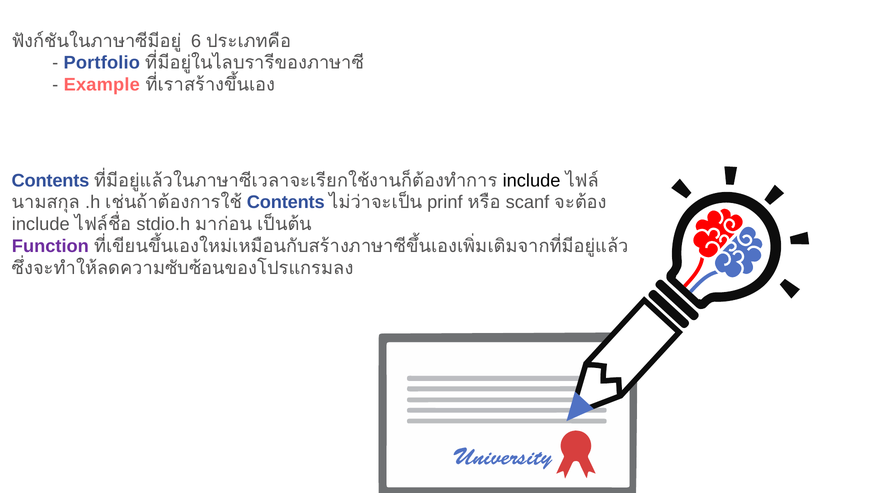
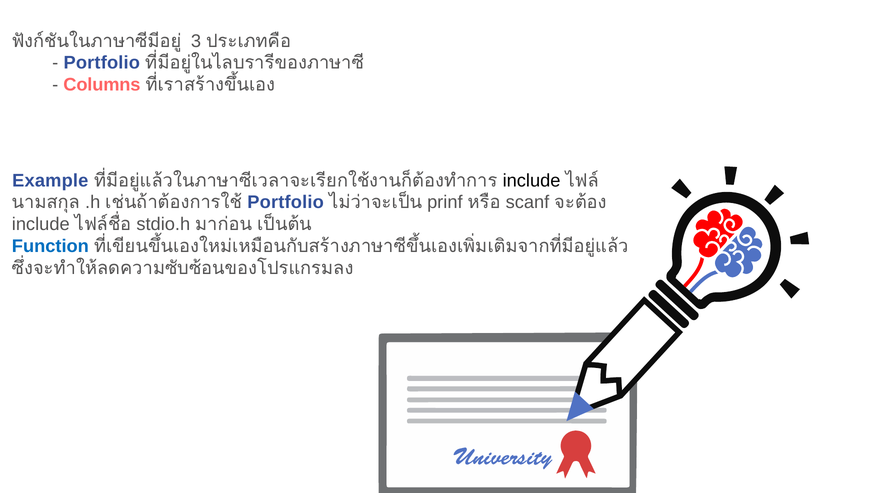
6: 6 -> 3 (196, 41)
Example: Example -> Columns (102, 85)
Contents: Contents -> Example (50, 180)
Contents: Contents -> Portfolio (286, 202)
Function colour: purple -> blue (50, 246)
